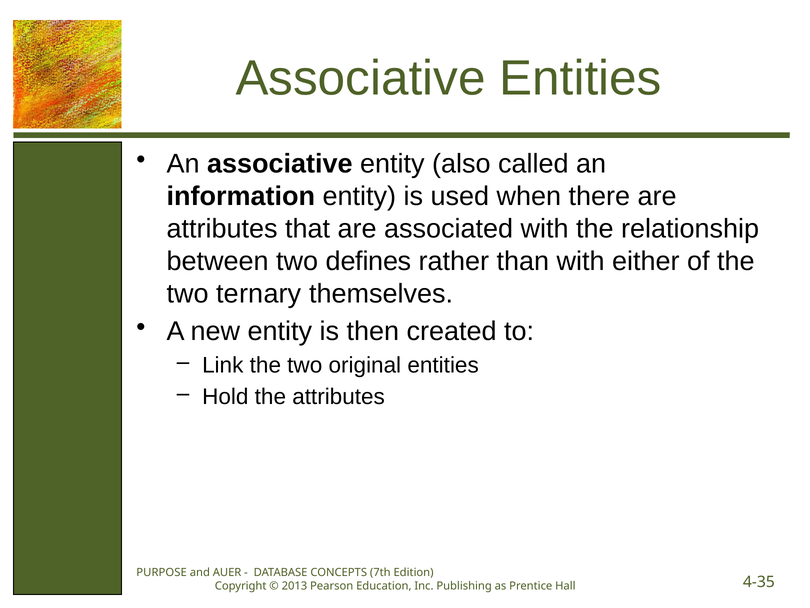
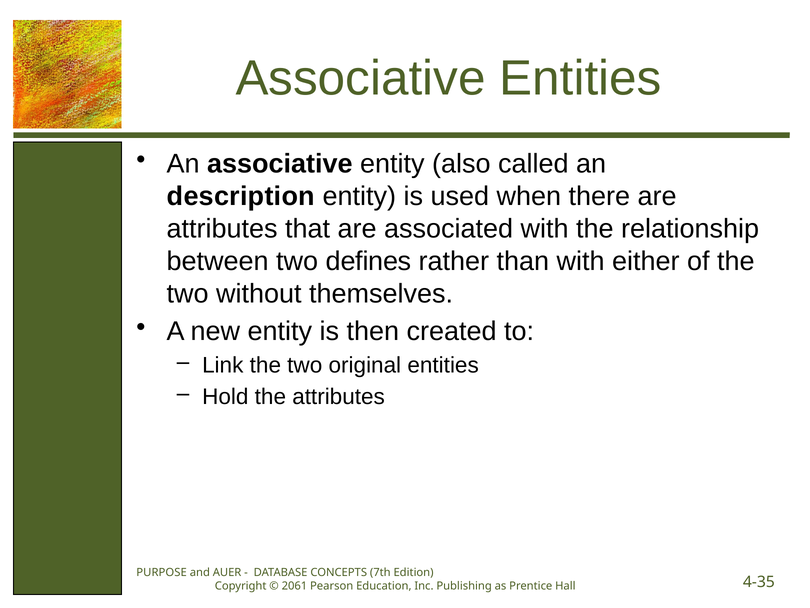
information: information -> description (241, 196)
ternary: ternary -> without (259, 293)
2013: 2013 -> 2061 (294, 585)
